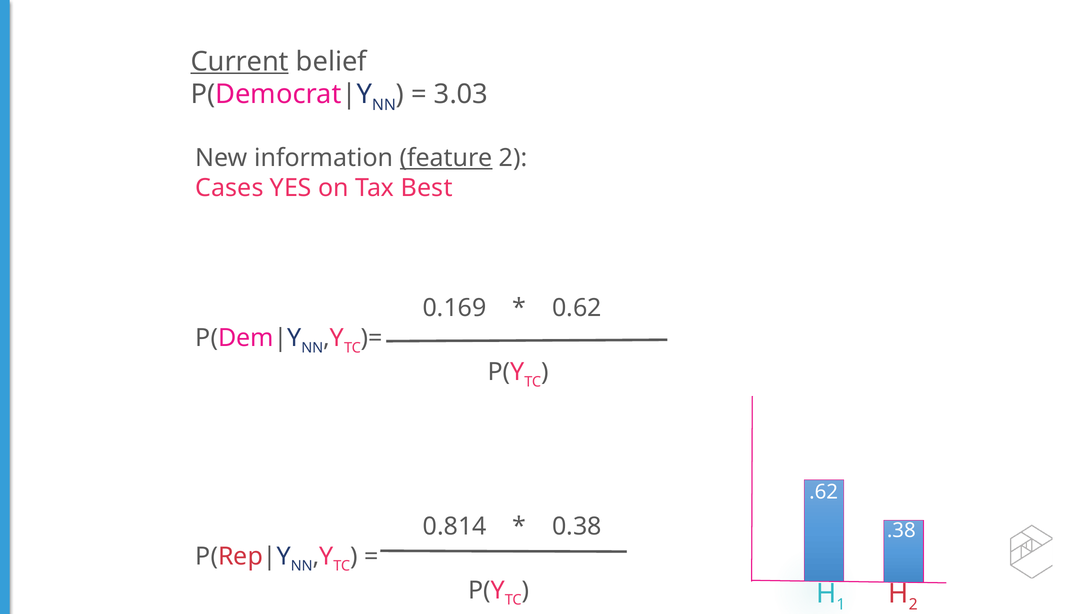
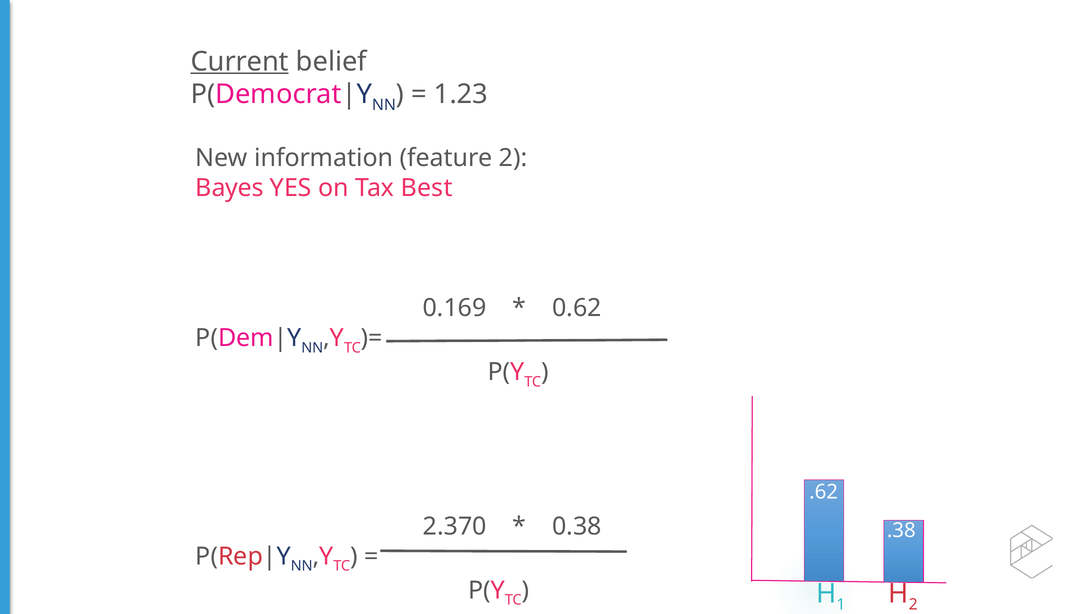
3.03: 3.03 -> 1.23 (461, 94)
feature underline: present -> none (446, 158)
Cases: Cases -> Bayes (230, 188)
0.814: 0.814 -> 2.370 (455, 527)
